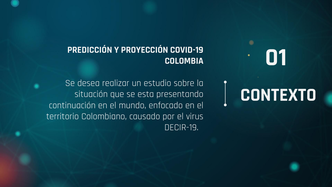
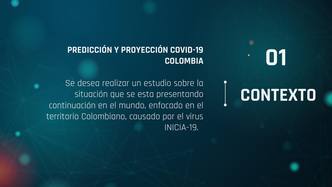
DECIR-19: DECIR-19 -> INICIA-19 (181, 127)
